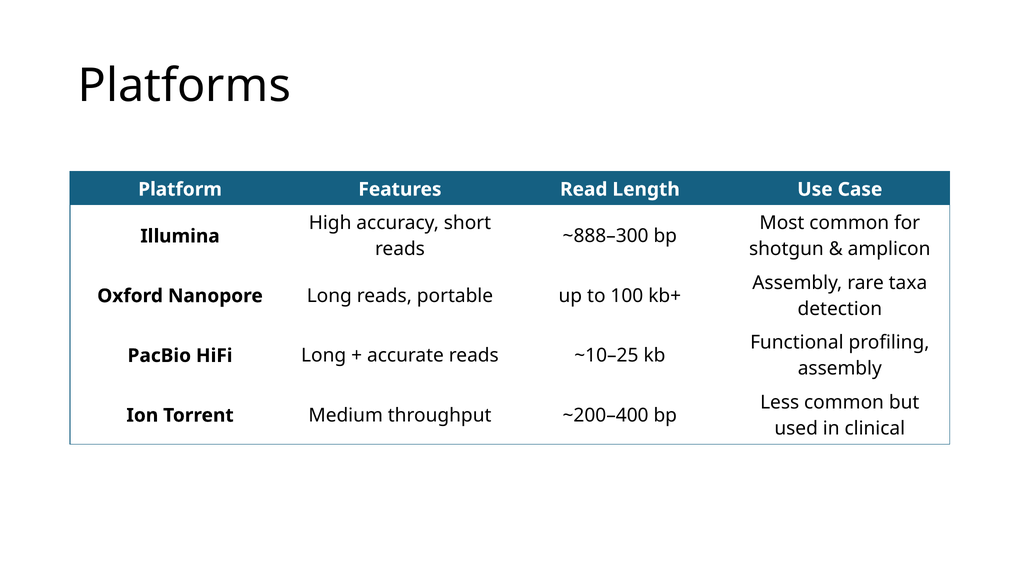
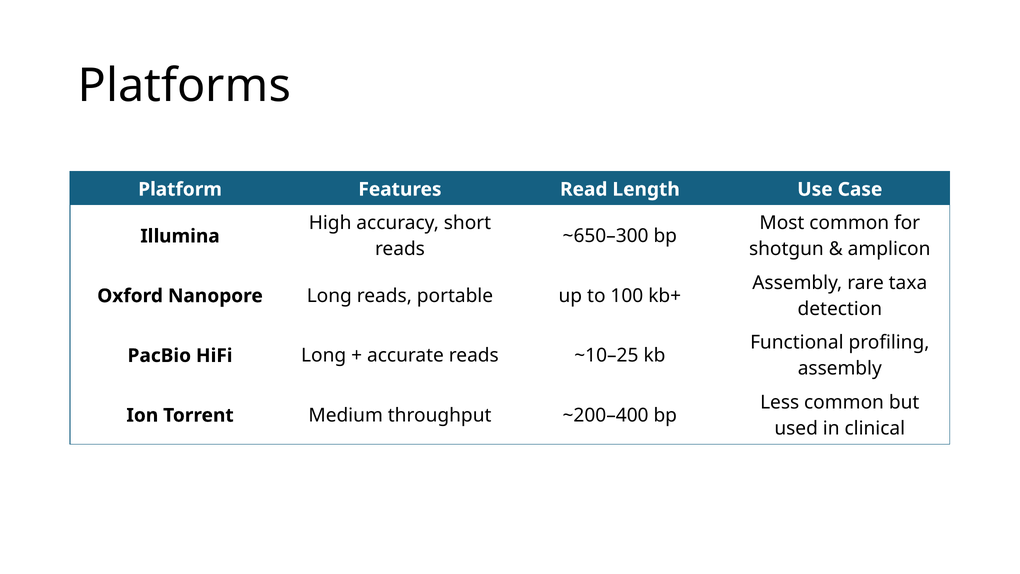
~888–300: ~888–300 -> ~650–300 (606, 236)
